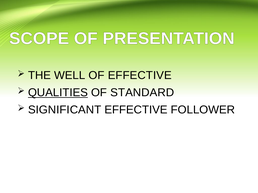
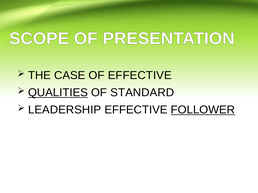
WELL: WELL -> CASE (70, 76)
SIGNIFICANT: SIGNIFICANT -> LEADERSHIP (65, 110)
FOLLOWER underline: none -> present (203, 110)
